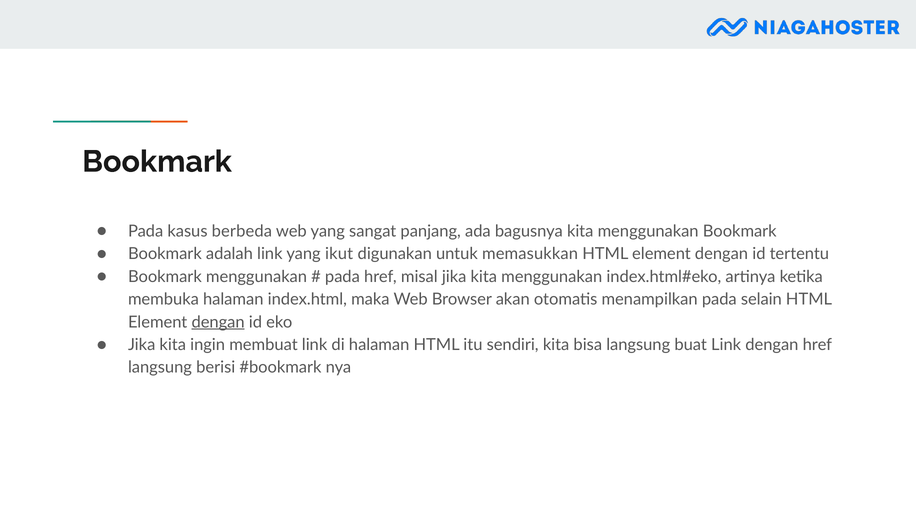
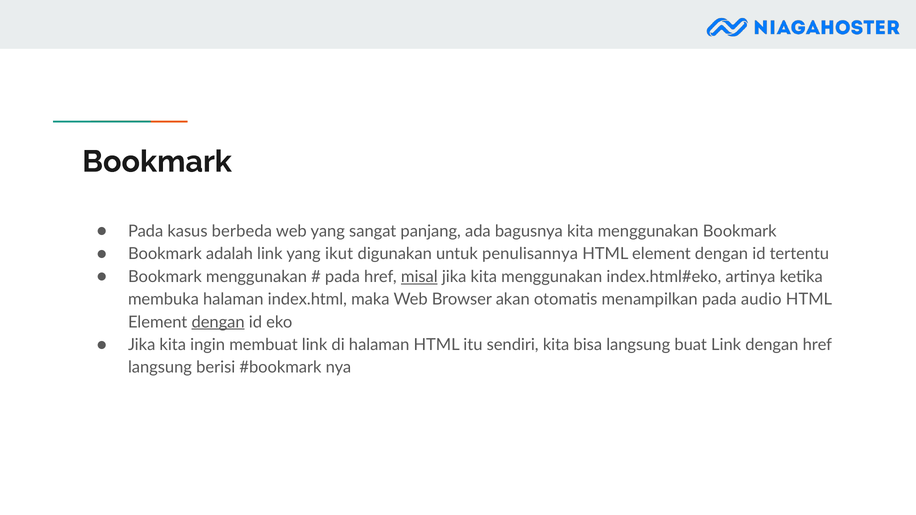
memasukkan: memasukkan -> penulisannya (530, 254)
misal underline: none -> present (419, 277)
selain: selain -> audio (761, 300)
